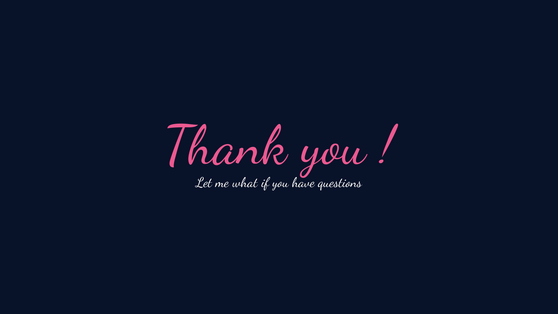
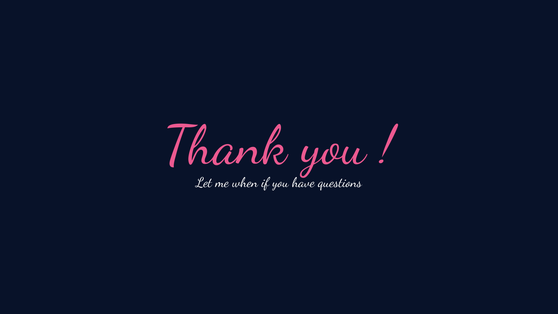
what: what -> when (245, 182)
